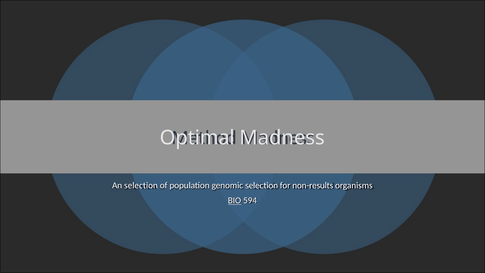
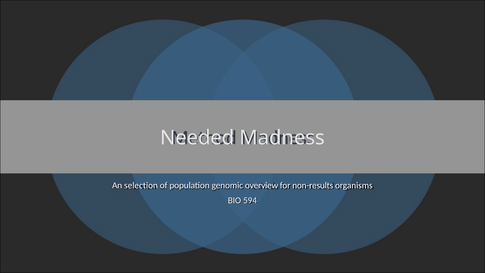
Optimal: Optimal -> Needed (197, 138)
genomic selection: selection -> overview (262, 186)
BIO underline: present -> none (235, 200)
